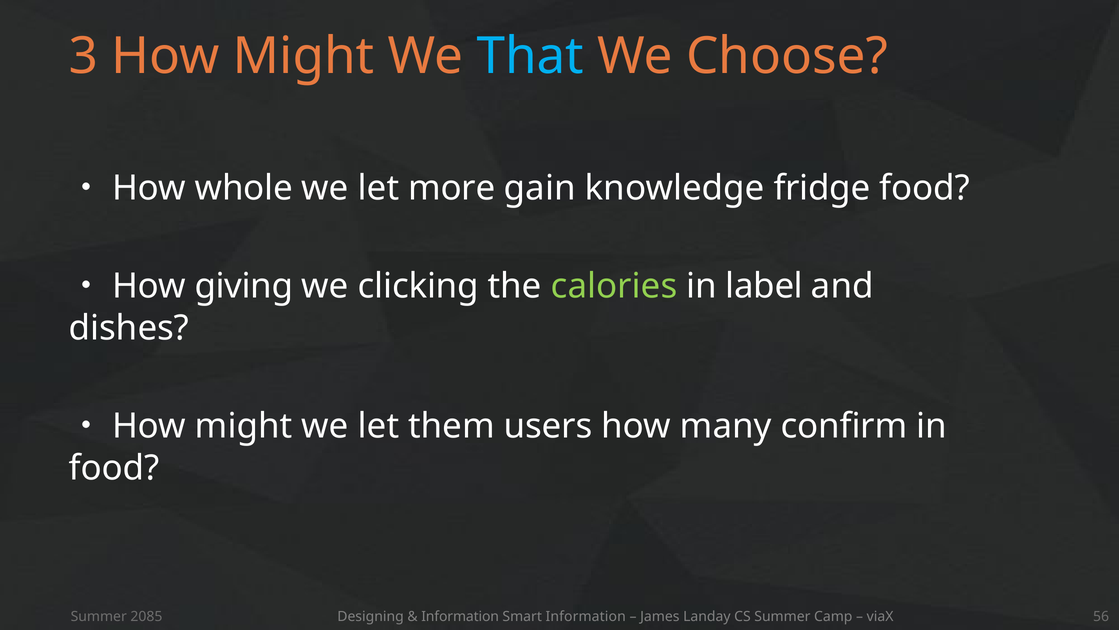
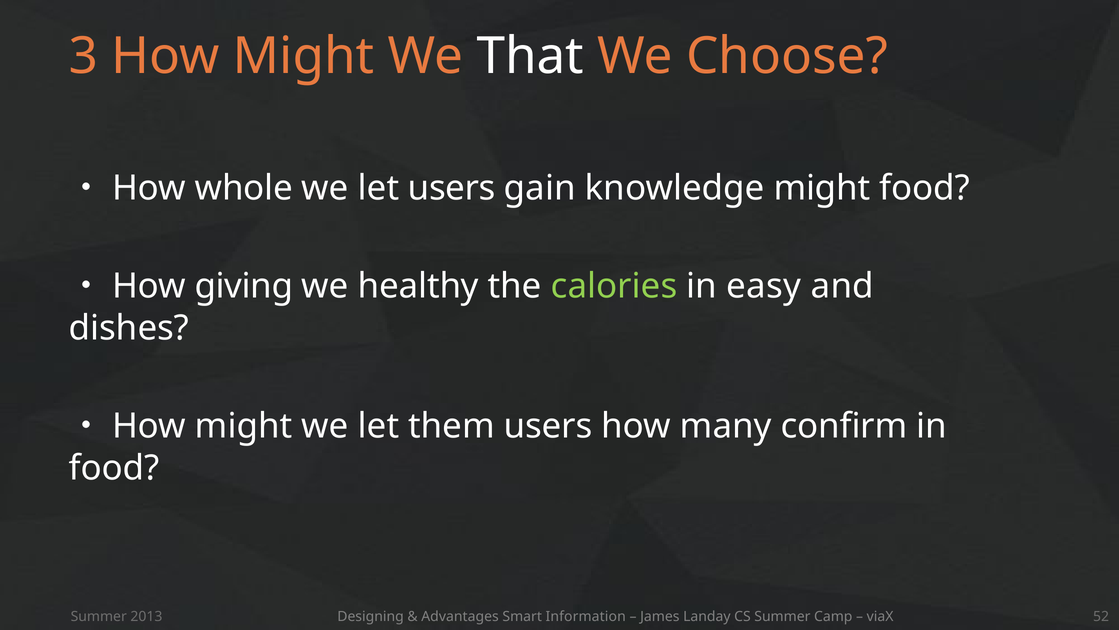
That colour: light blue -> white (530, 56)
let more: more -> users (452, 188)
knowledge fridge: fridge -> might (822, 188)
clicking: clicking -> healthy (418, 286)
label: label -> easy (764, 286)
2085: 2085 -> 2013 (146, 616)
Information: Information -> Advantages (460, 616)
56: 56 -> 52 (1101, 616)
